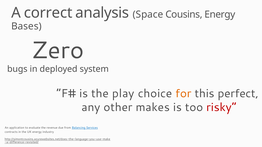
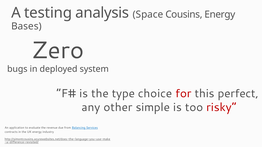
correct: correct -> testing (48, 13)
play: play -> type (123, 94)
for colour: orange -> red (183, 94)
makes: makes -> simple (153, 108)
